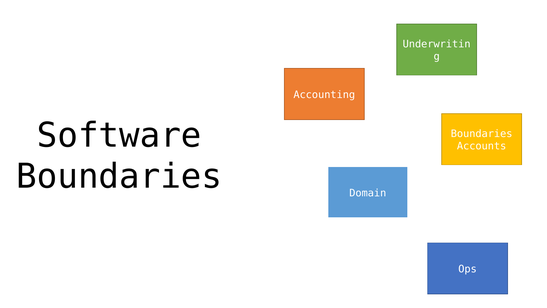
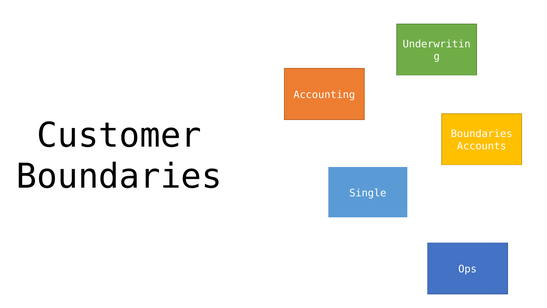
Software: Software -> Customer (119, 135)
Domain: Domain -> Single (368, 193)
